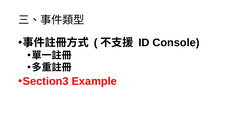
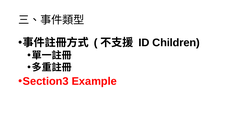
Console: Console -> Children (176, 43)
